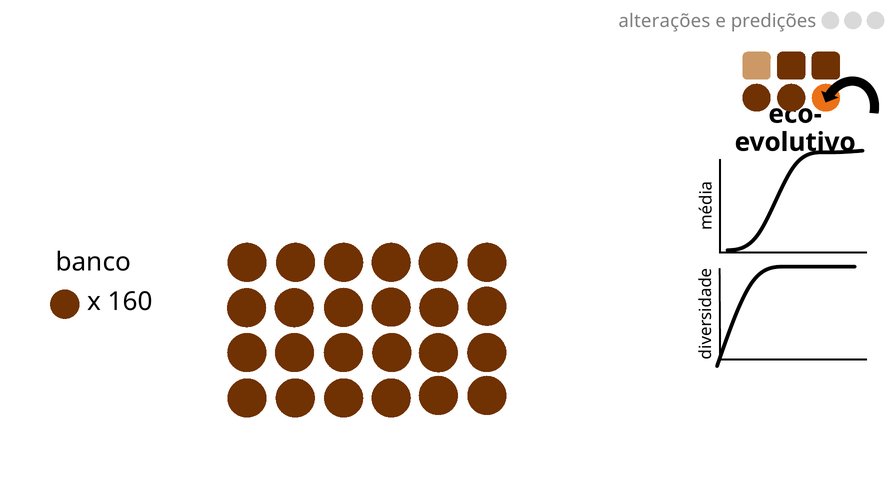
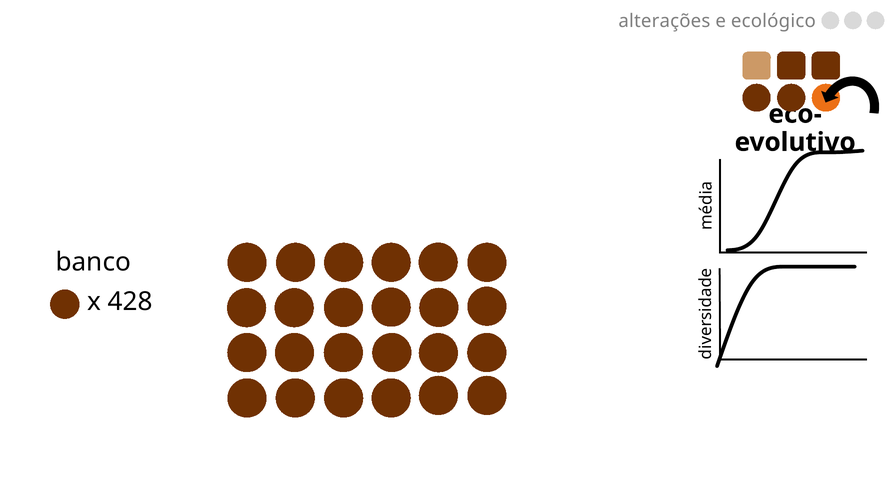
predições: predições -> ecológico (773, 21)
160: 160 -> 428 (130, 302)
